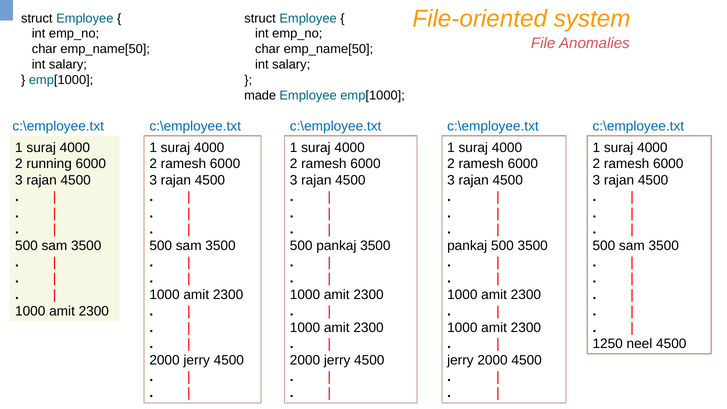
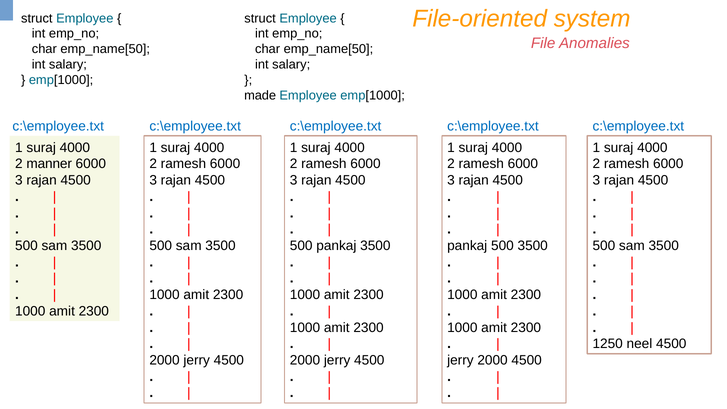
running: running -> manner (49, 164)
